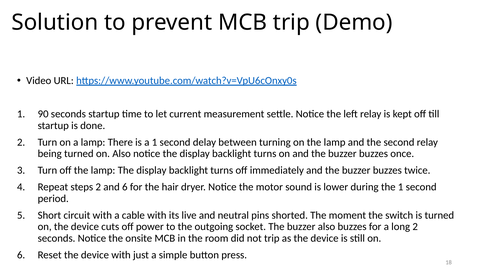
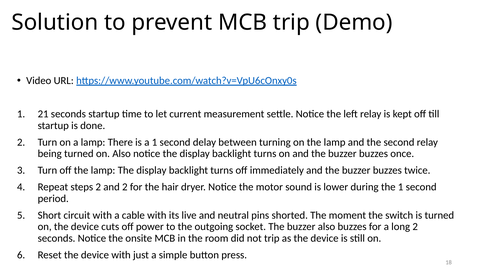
90: 90 -> 21 (43, 114)
and 6: 6 -> 2 (125, 187)
